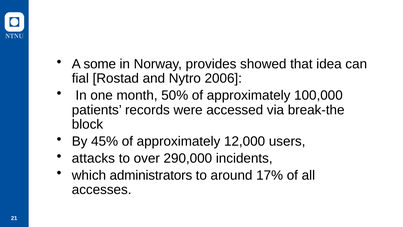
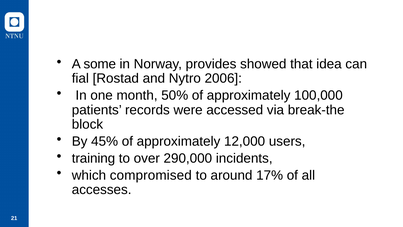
attacks: attacks -> training (93, 158)
administrators: administrators -> compromised (151, 175)
